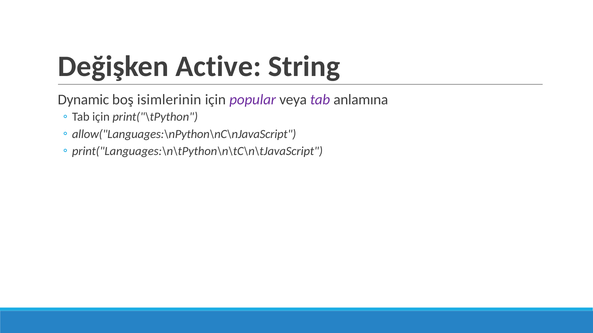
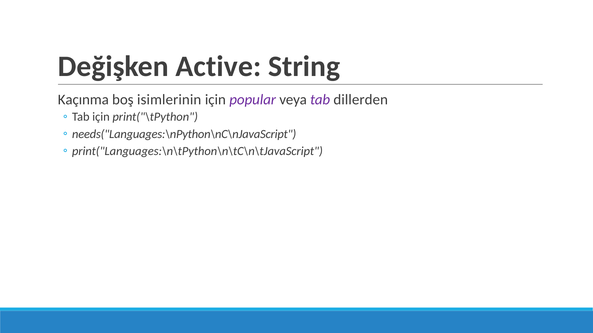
Dynamic: Dynamic -> Kaçınma (83, 100)
anlamına: anlamına -> dillerden (361, 100)
allow("Languages:\nPython\nC\nJavaScript: allow("Languages:\nPython\nC\nJavaScript -> needs("Languages:\nPython\nC\nJavaScript (184, 134)
